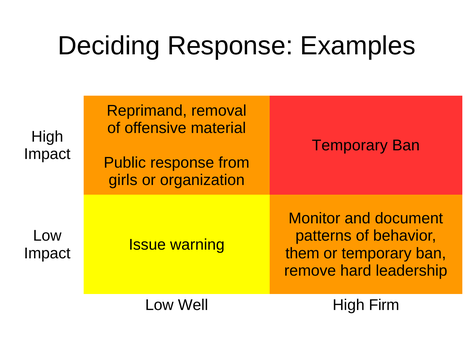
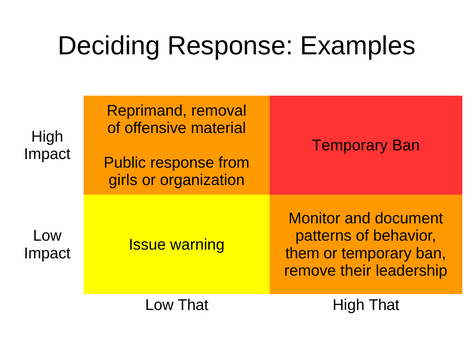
hard: hard -> their (356, 270)
Low Well: Well -> That (193, 305)
High Firm: Firm -> That (384, 305)
